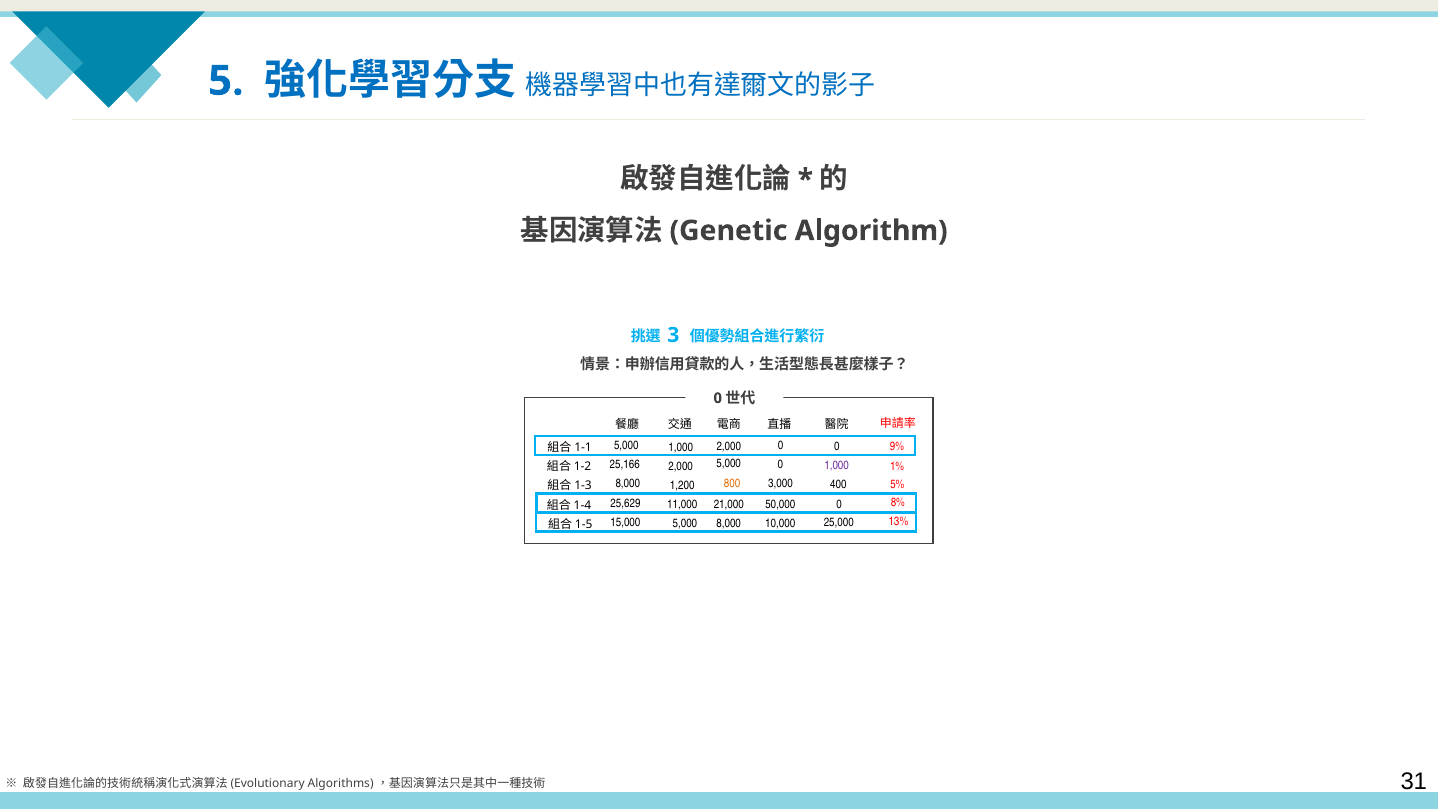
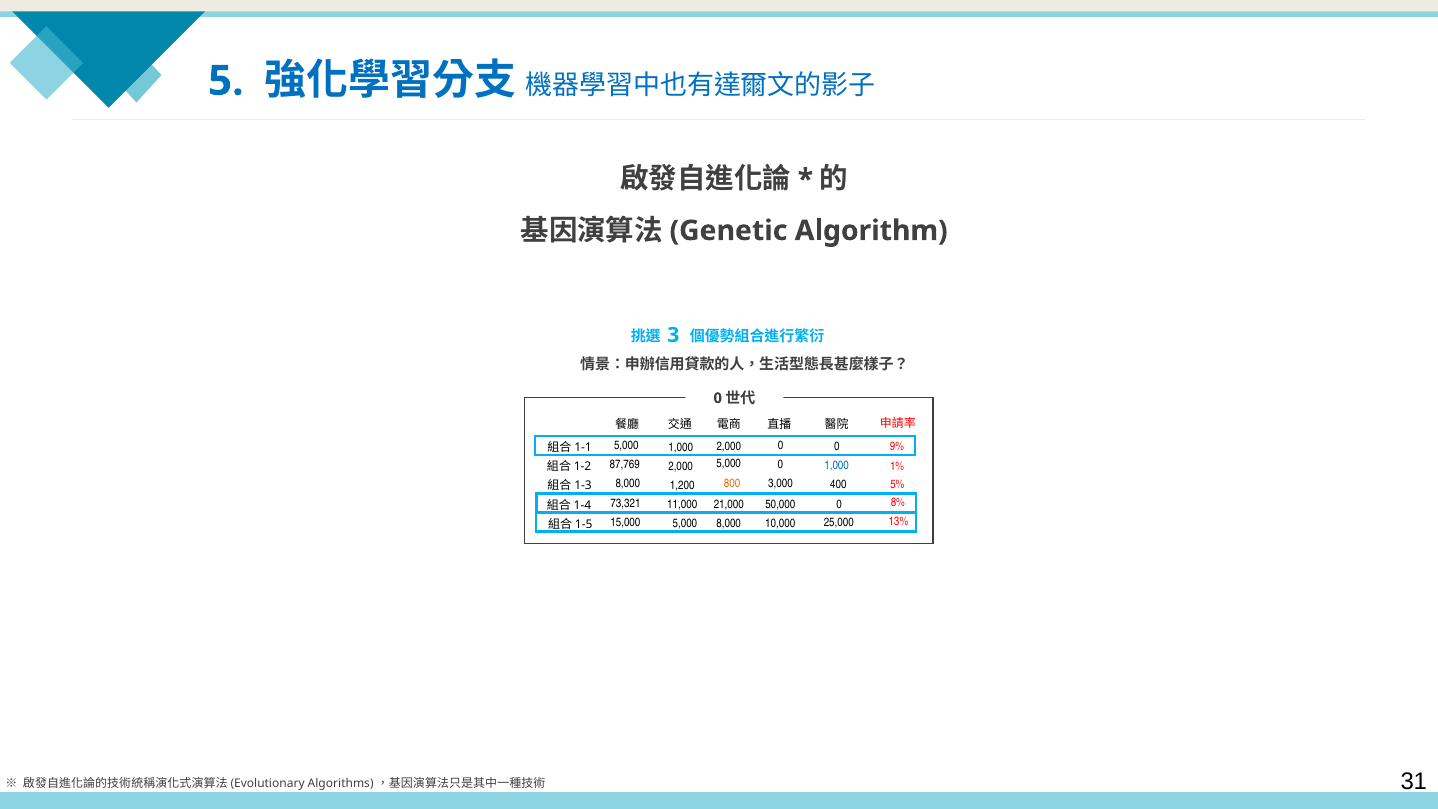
25,166: 25,166 -> 87,769 (625, 464)
1,000 colour: purple -> blue (837, 465)
25,629: 25,629 -> 73,321 (626, 503)
